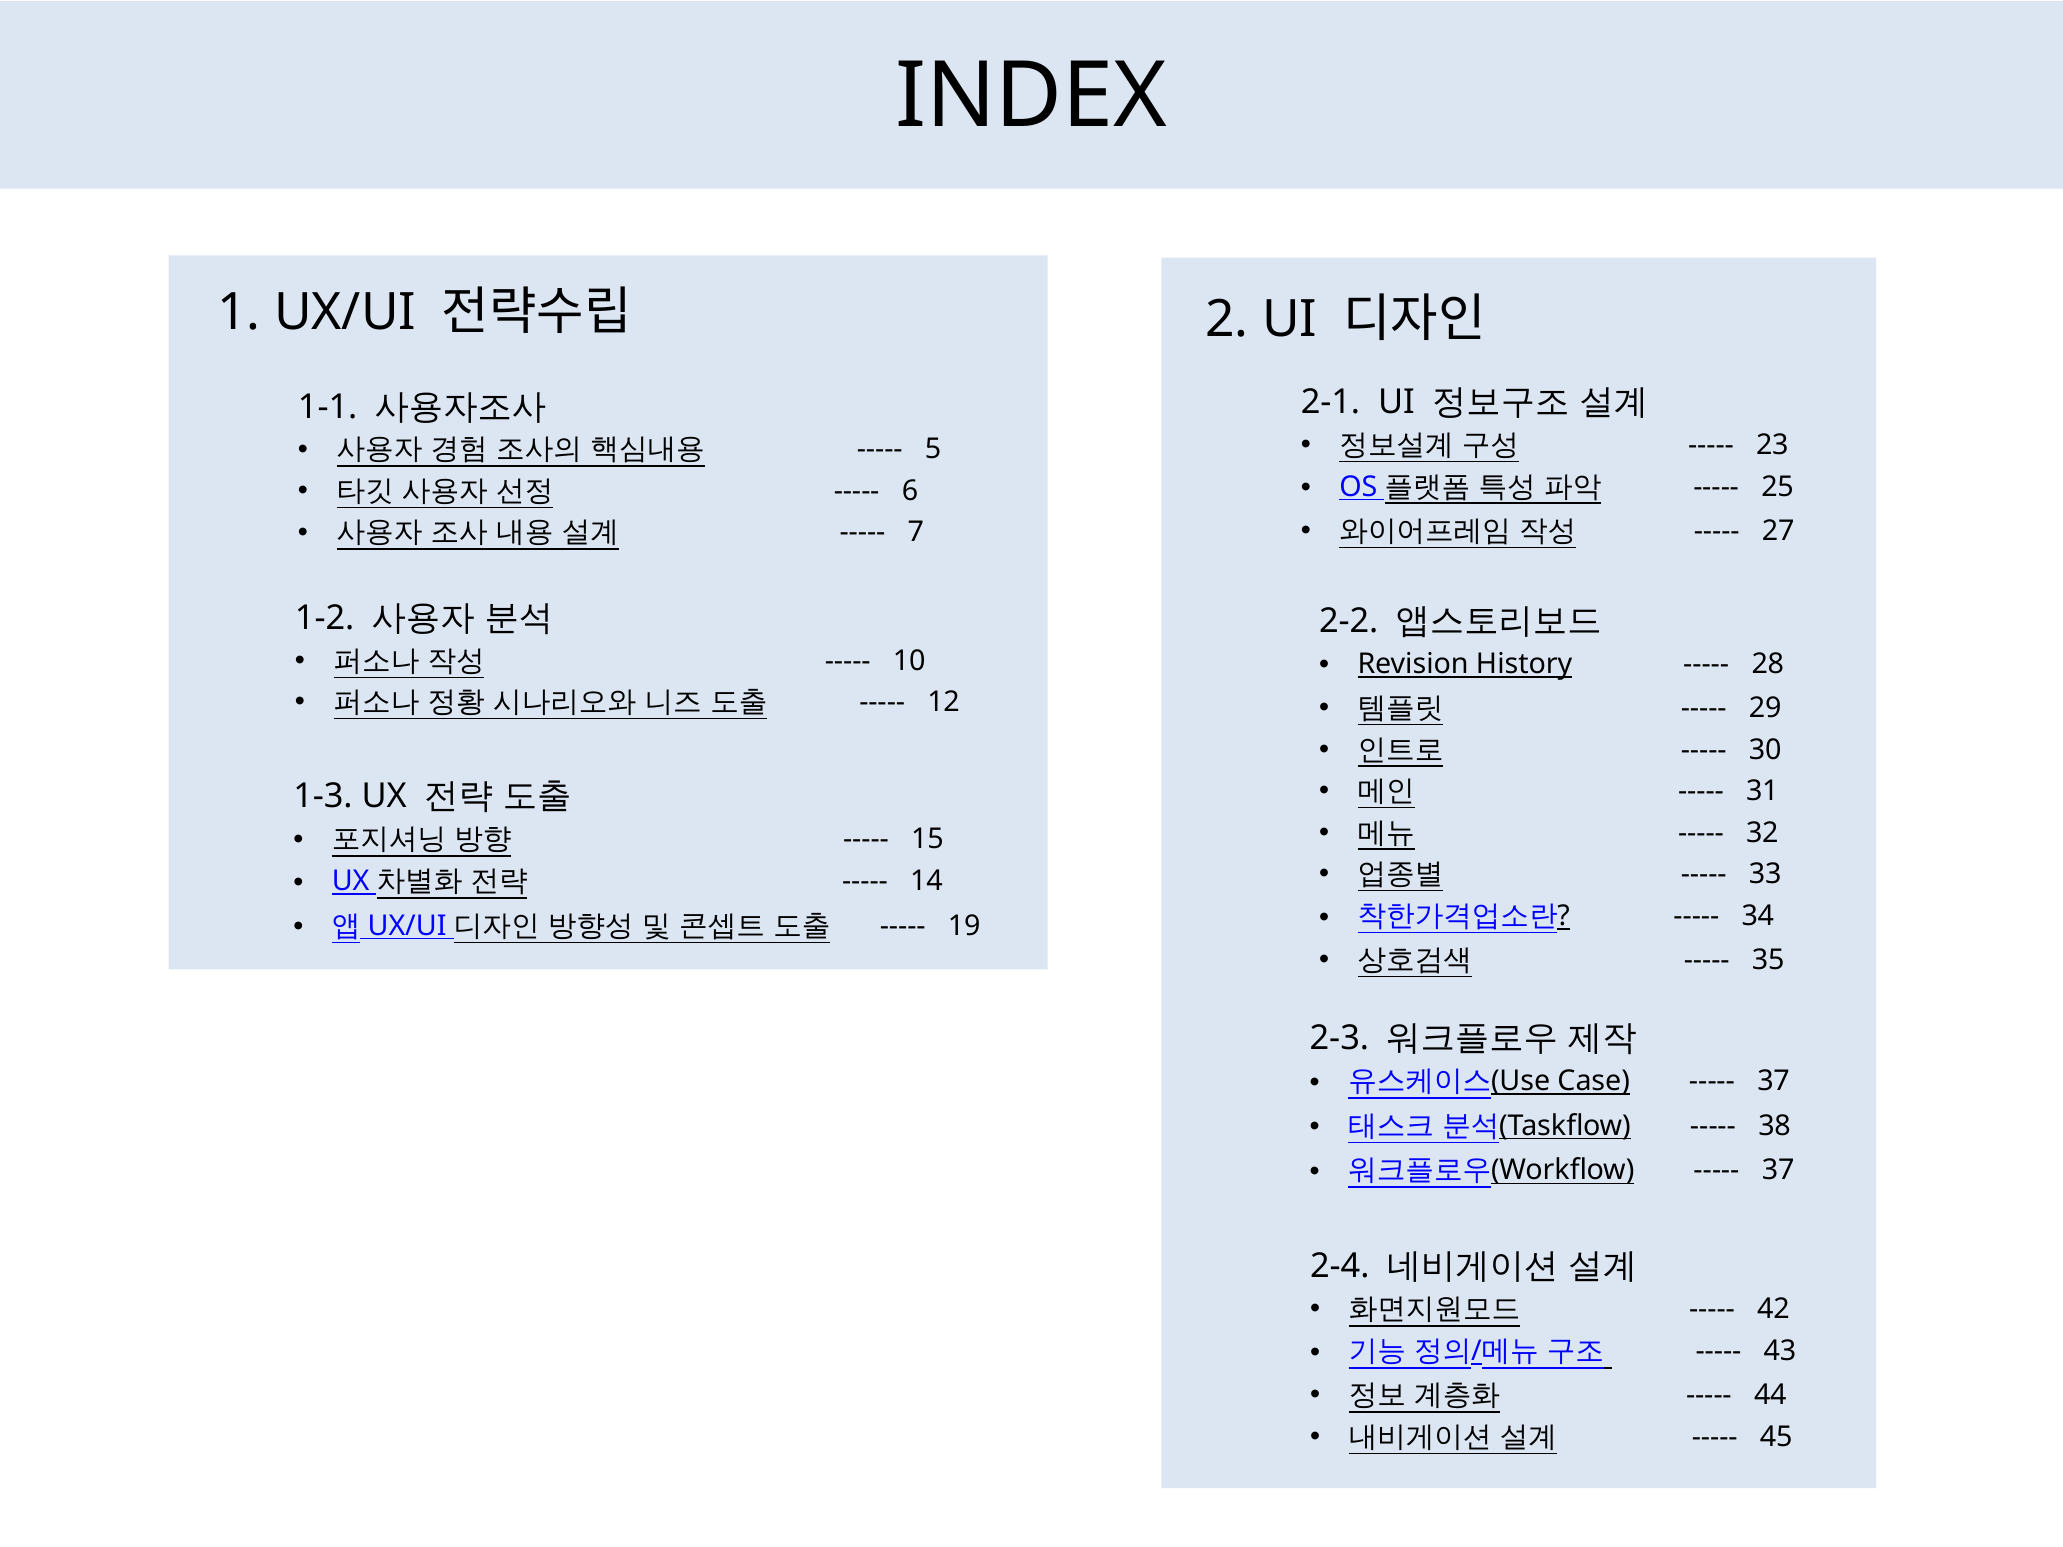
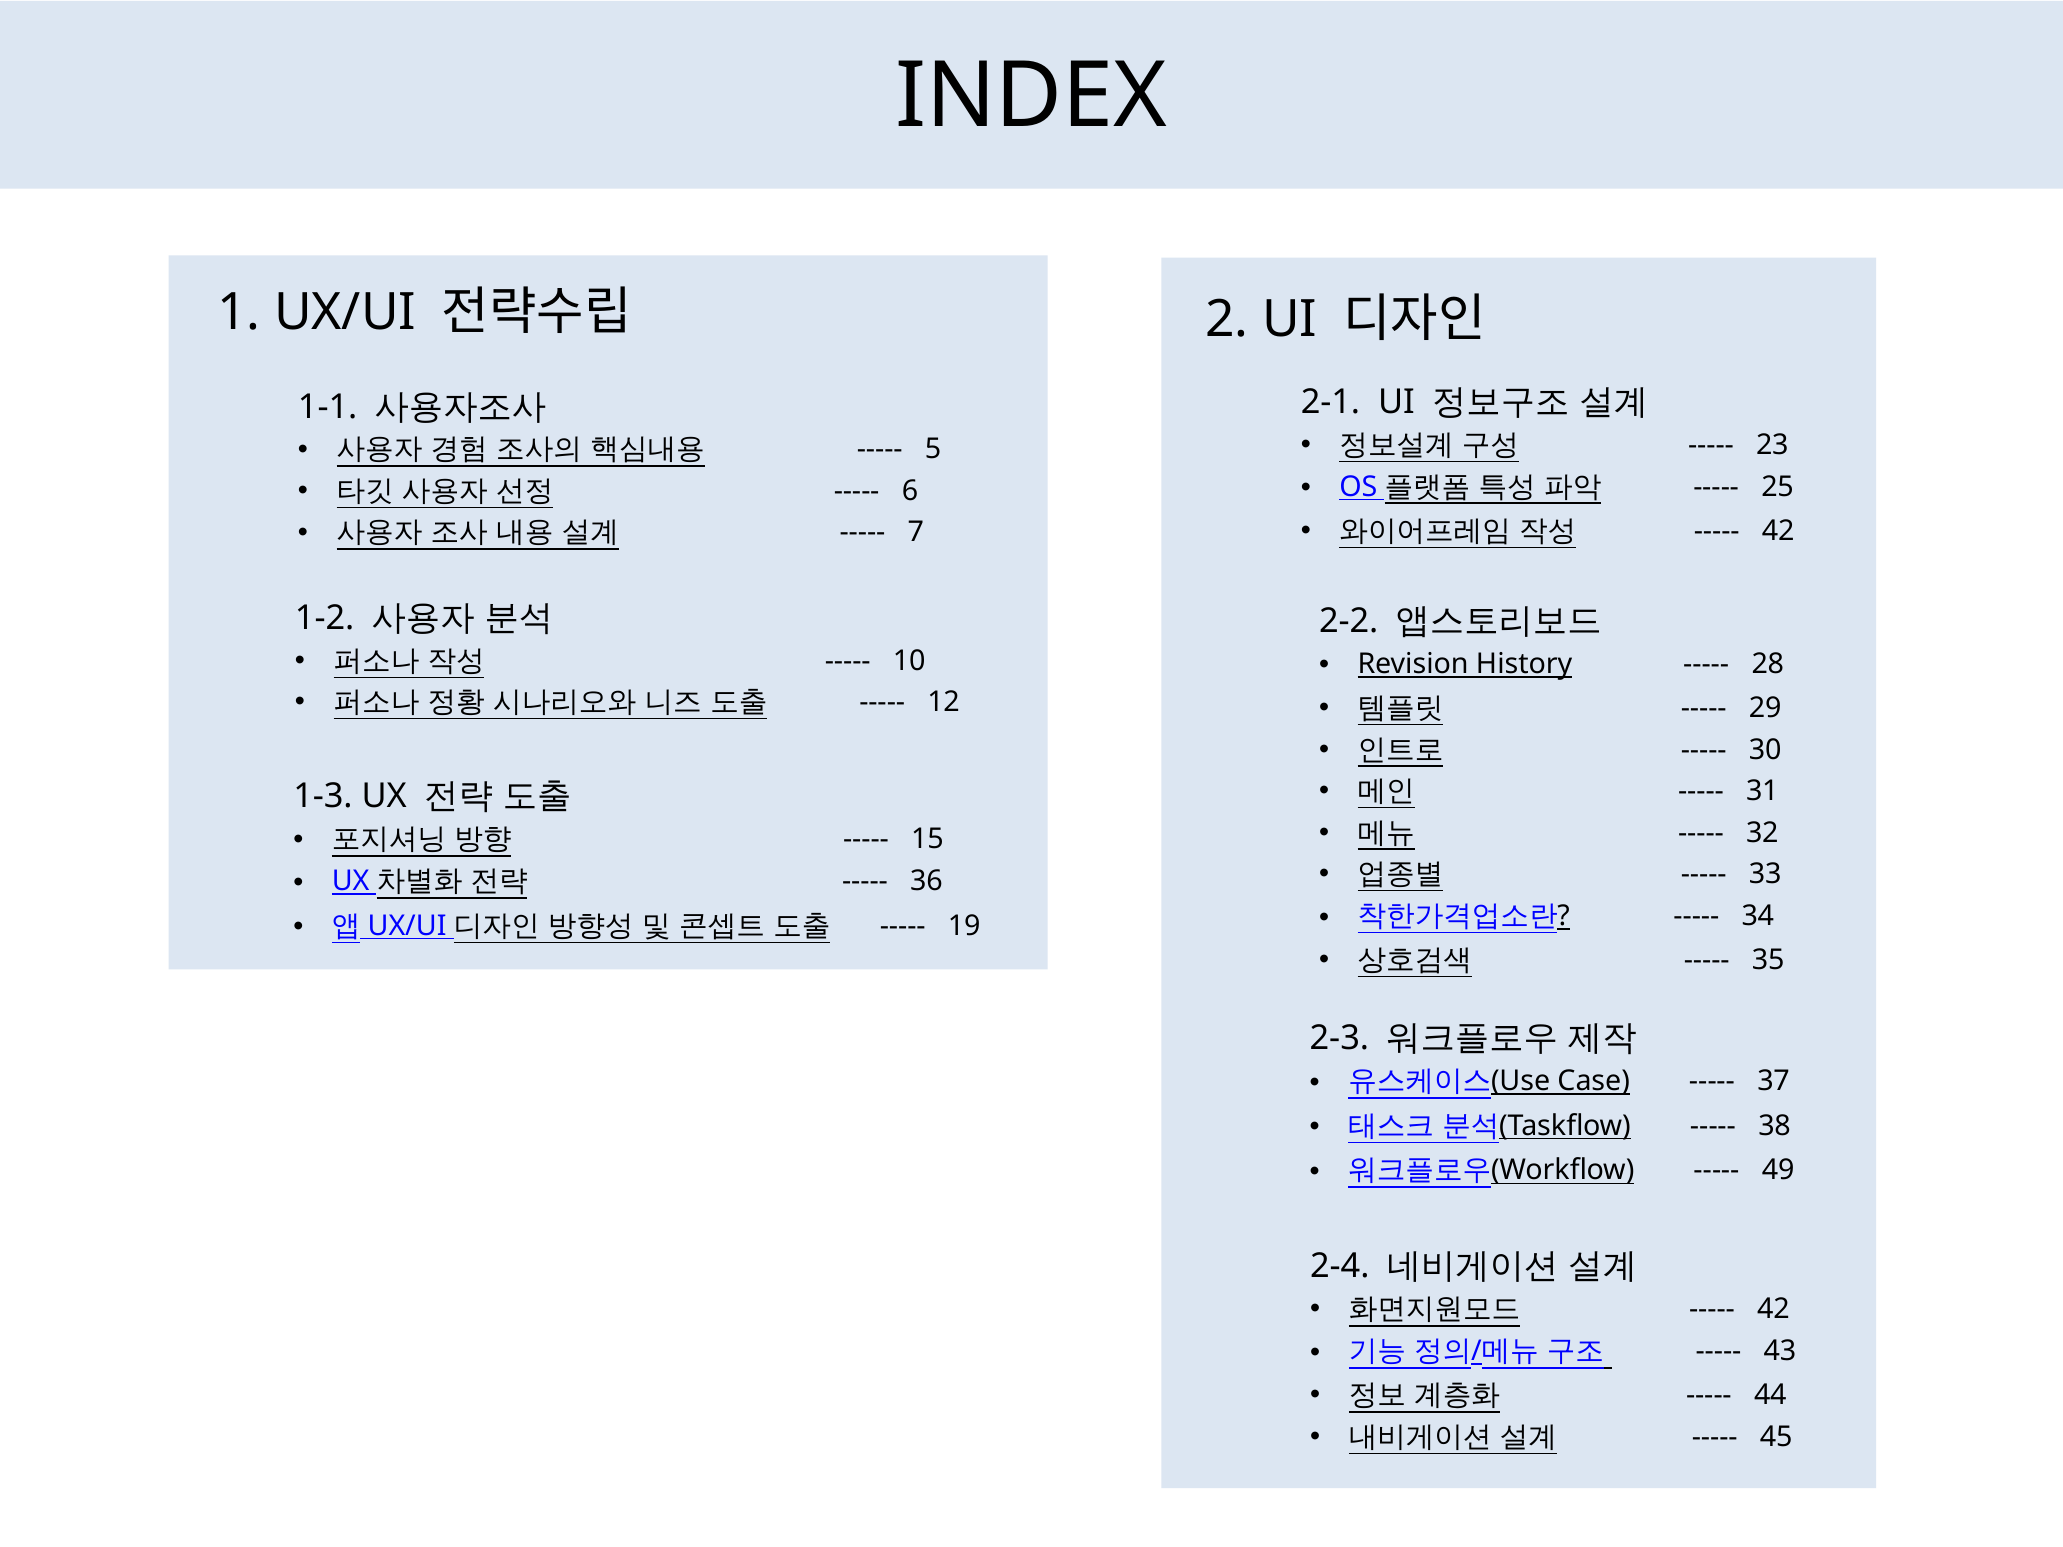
27: 27 -> 42 (1778, 531)
14: 14 -> 36 (926, 881)
37: 37 -> 49 (1778, 1171)
